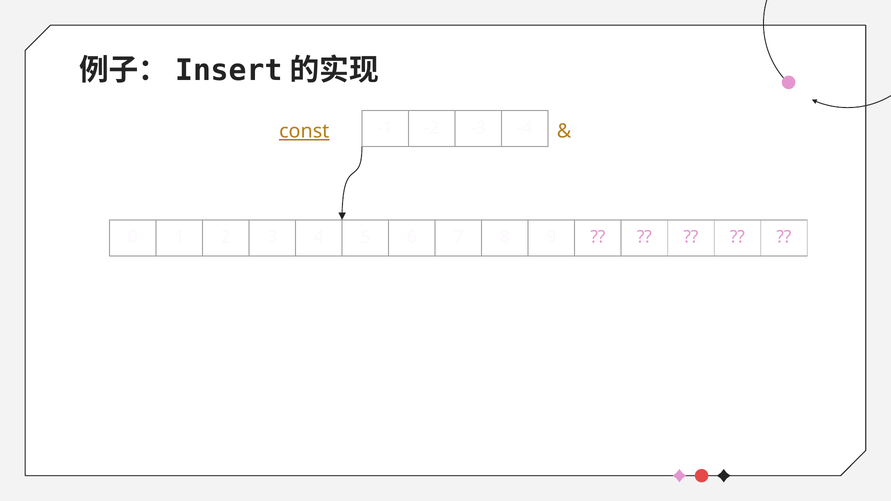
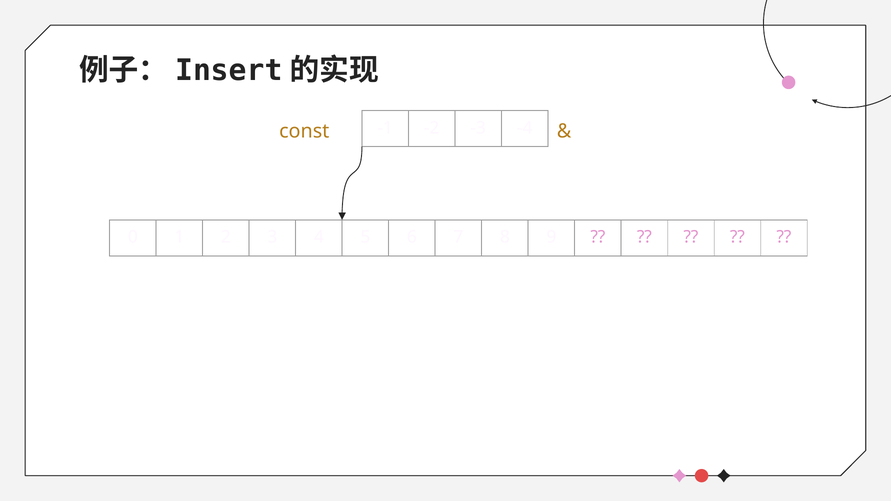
const underline: present -> none (304, 131)
